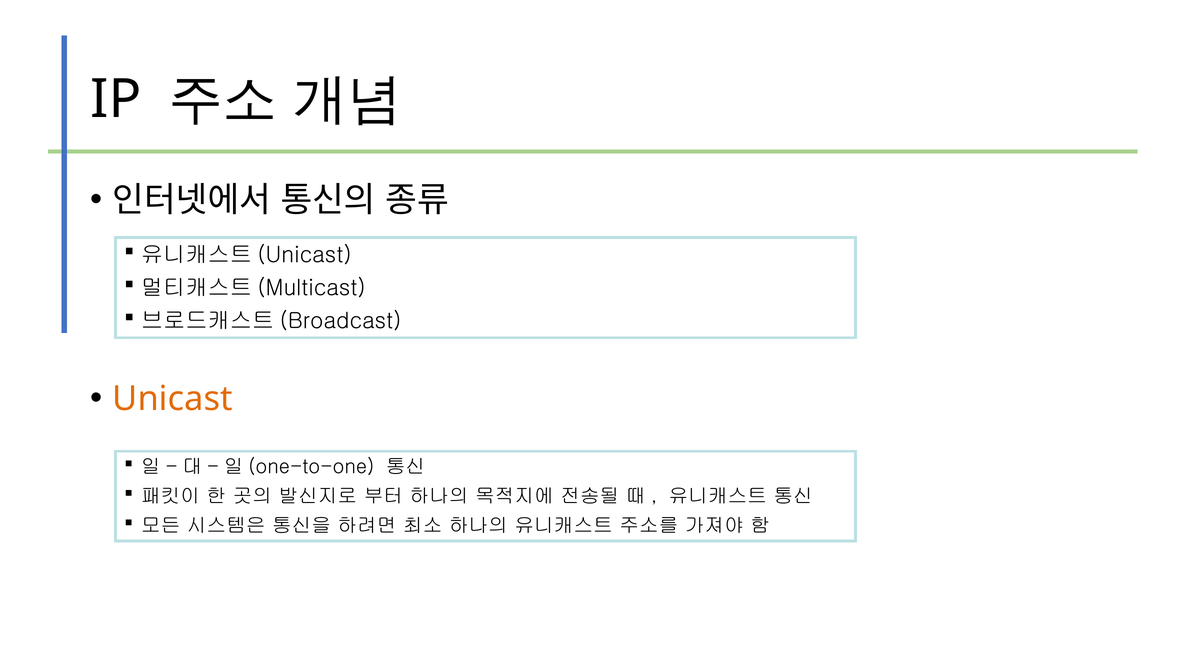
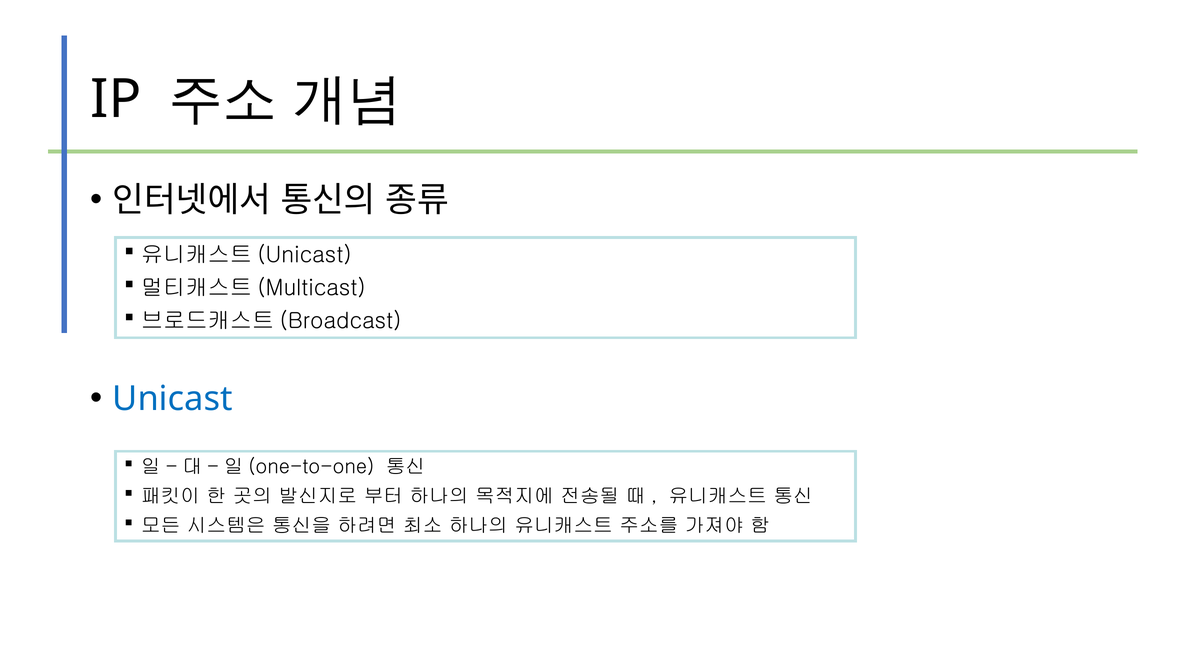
Unicast colour: orange -> blue (173, 399)
